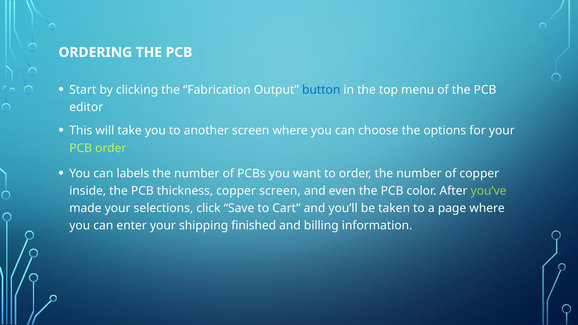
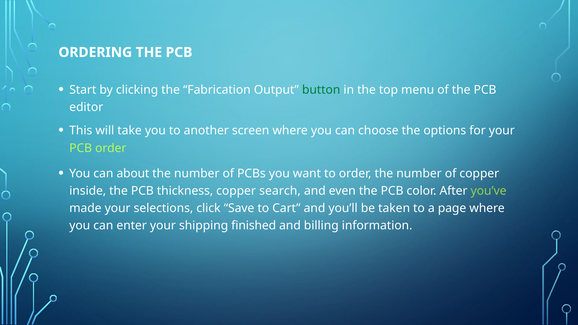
button colour: blue -> green (321, 90)
labels: labels -> about (133, 174)
copper screen: screen -> search (280, 191)
